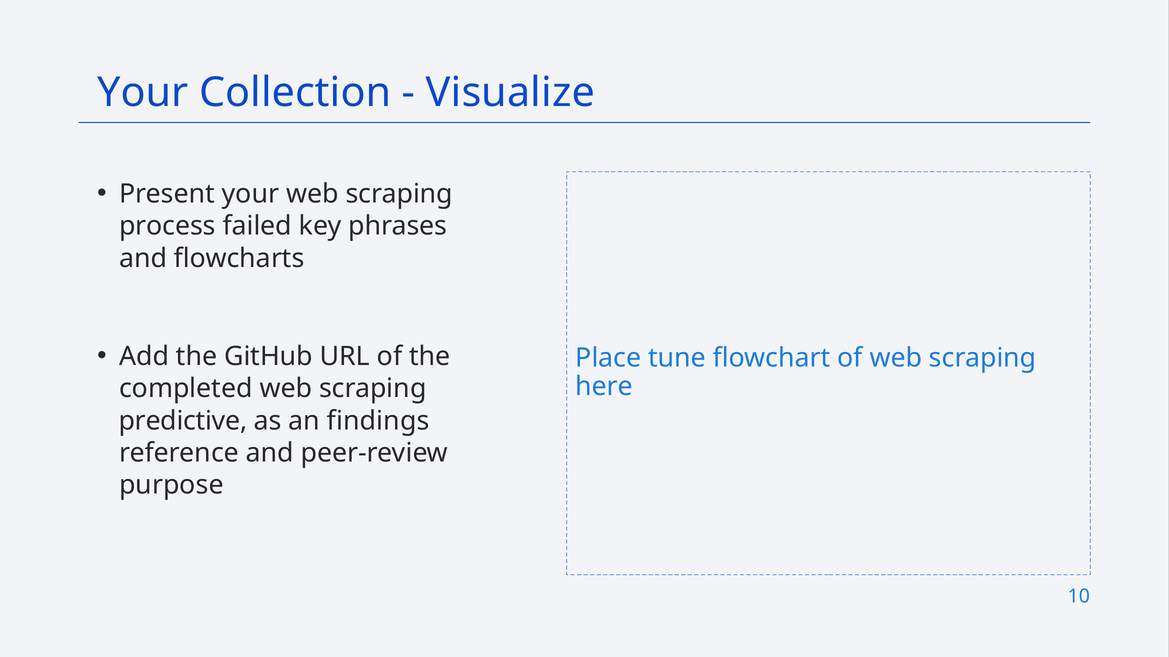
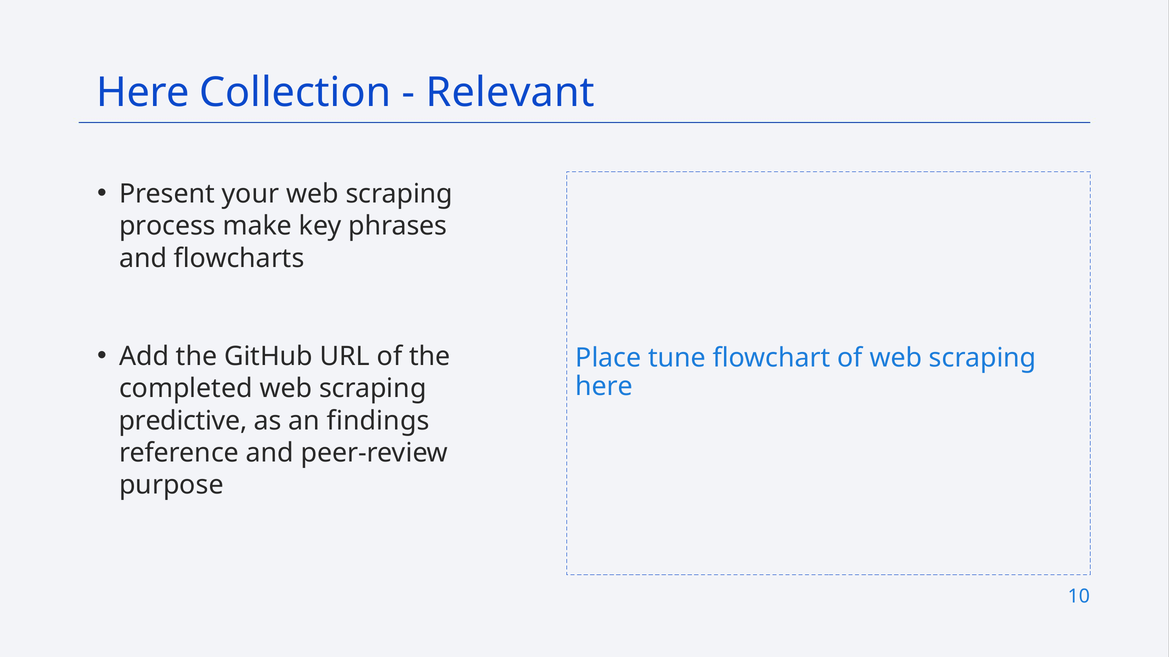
Your: Your -> Here (143, 93)
Visualize: Visualize -> Relevant (510, 93)
failed: failed -> make (257, 226)
